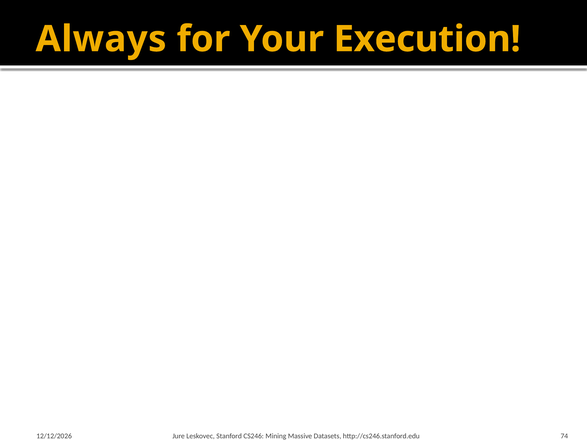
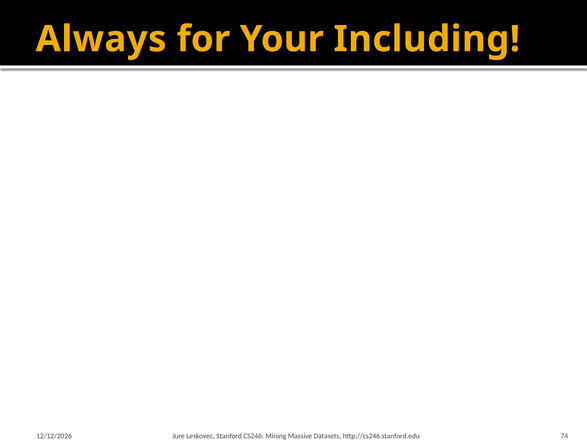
Execution: Execution -> Including (427, 39)
